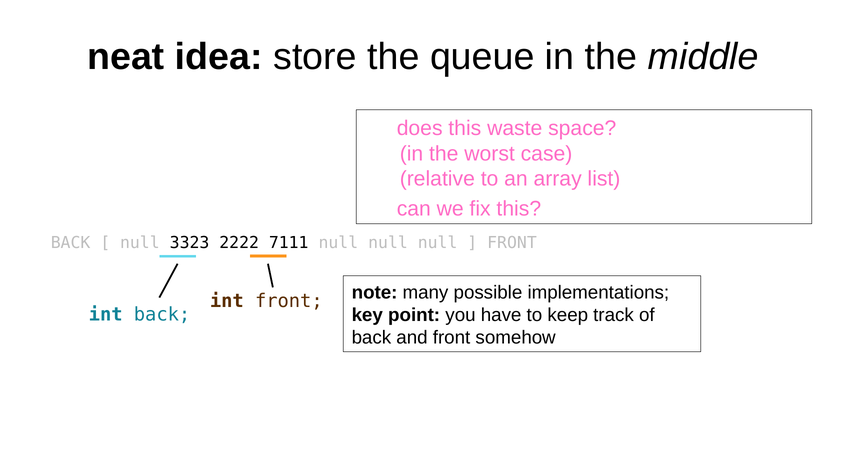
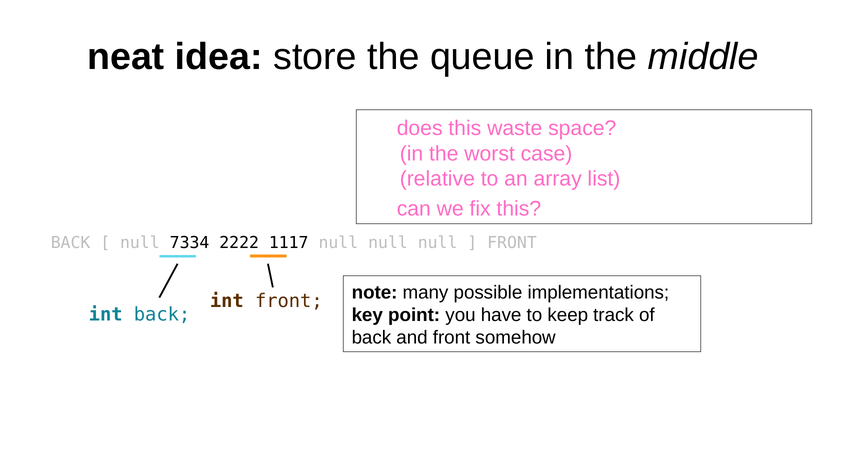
3323: 3323 -> 7334 (190, 243)
7111: 7111 -> 1117 (289, 243)
